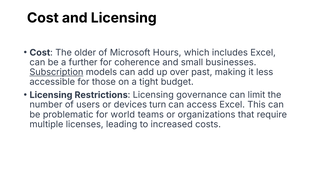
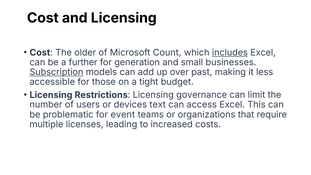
Hours: Hours -> Count (167, 53)
includes underline: none -> present (230, 53)
coherence: coherence -> generation (137, 62)
turn: turn -> text (158, 105)
world: world -> event (123, 114)
